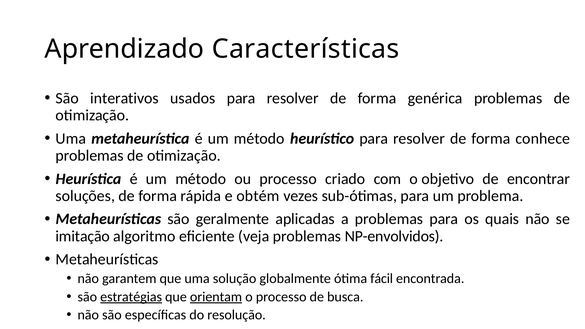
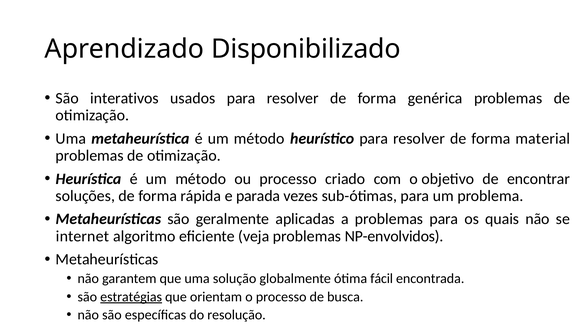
Características: Características -> Disponibilizado (306, 49)
conhece: conhece -> material (543, 139)
obtém: obtém -> parada (258, 196)
imitação: imitação -> internet (82, 236)
orientam underline: present -> none (216, 297)
